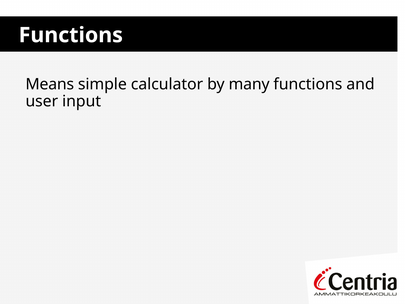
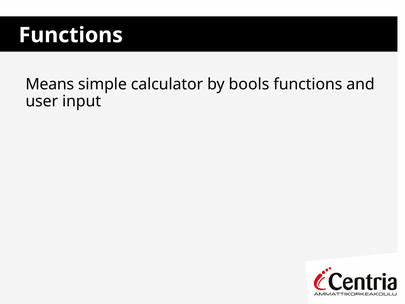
many: many -> bools (249, 84)
